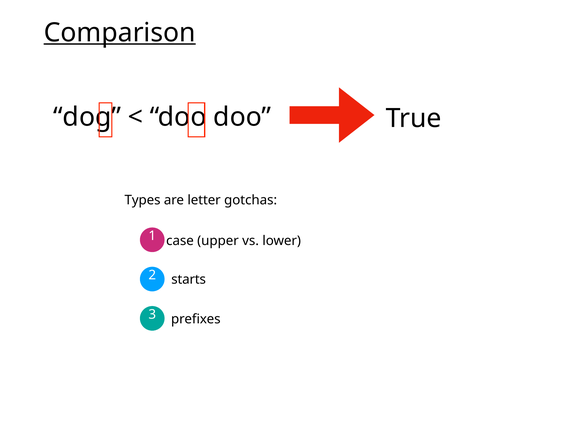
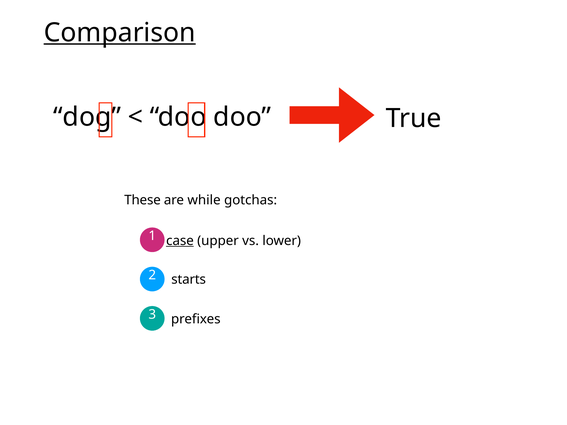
Types: Types -> These (143, 200)
letter: letter -> while (204, 200)
case underline: none -> present (180, 241)
